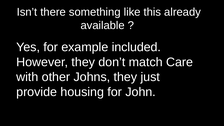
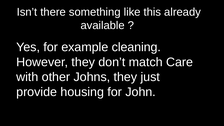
included: included -> cleaning (136, 47)
